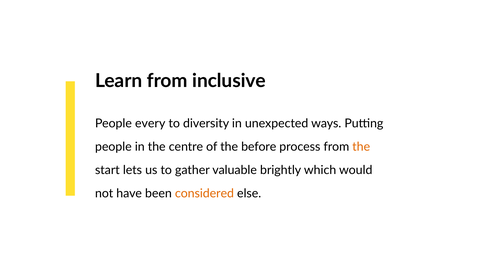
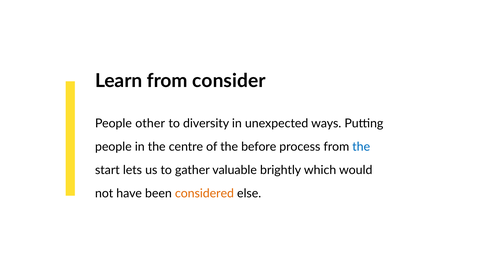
inclusive: inclusive -> consider (229, 81)
every: every -> other (150, 124)
the colour: orange -> blue (361, 147)
